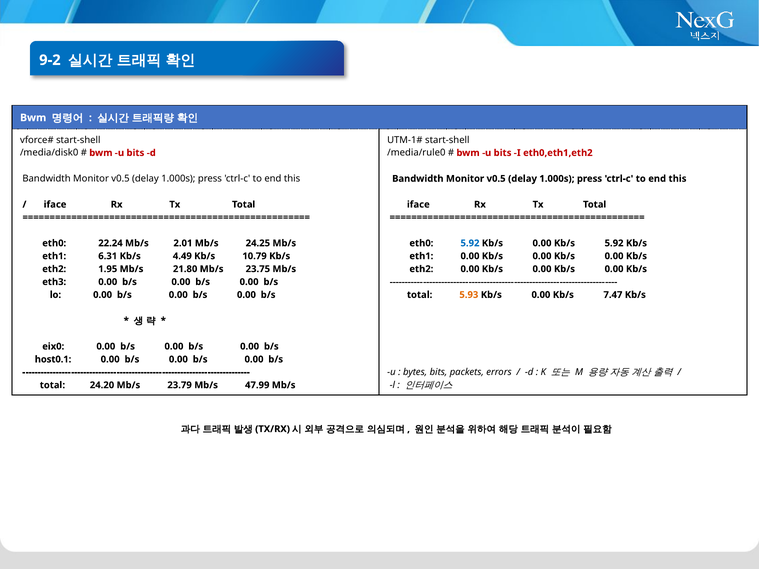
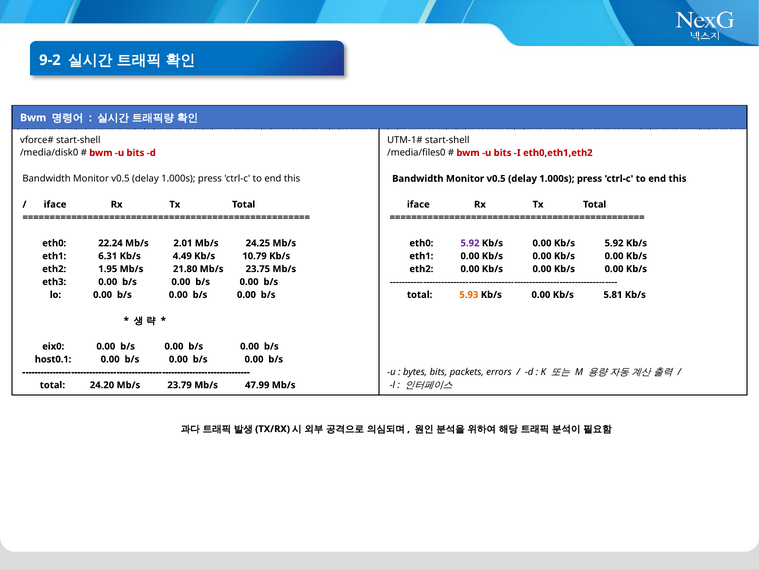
/media/rule0: /media/rule0 -> /media/files0 (416, 153)
5.92 colour: blue -> purple (470, 243)
7.47: 7.47 -> 5.81 (613, 295)
